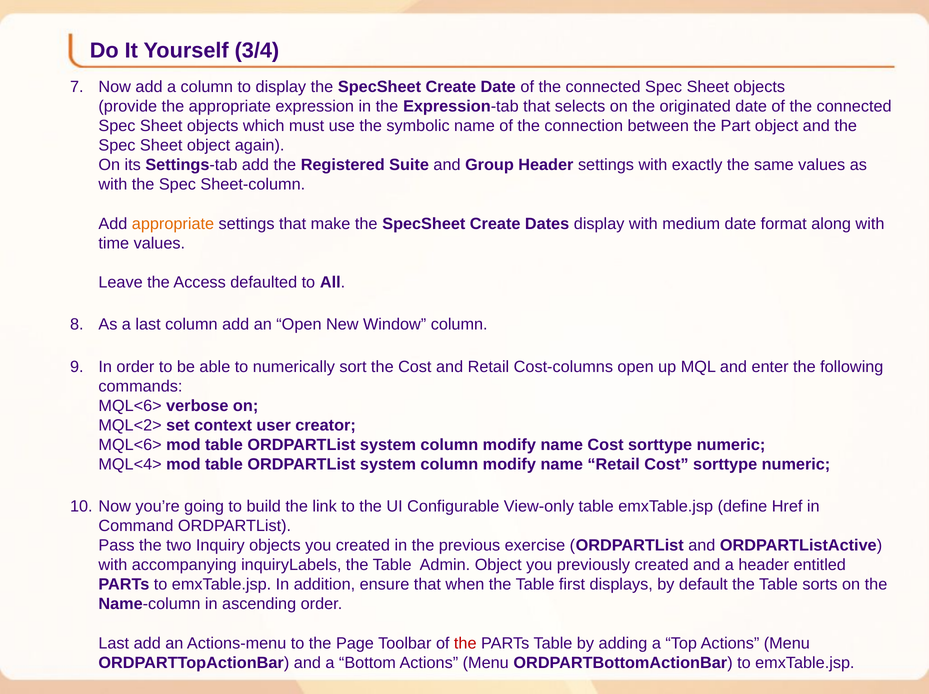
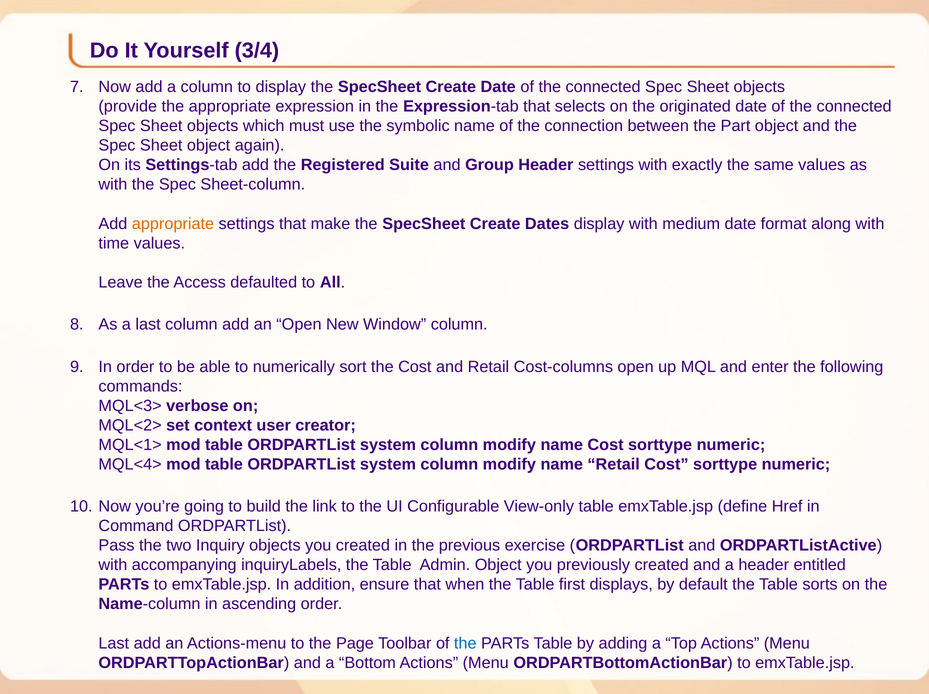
MQL<6>: MQL<6> -> MQL<3> (130, 406)
MQL<6>: MQL<6> -> MQL<1> (130, 445)
the colour: red -> blue (465, 643)
